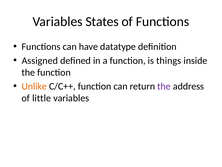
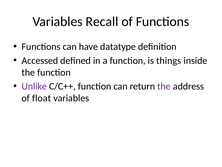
States: States -> Recall (102, 21)
Assigned: Assigned -> Accessed (40, 60)
Unlike colour: orange -> purple (34, 86)
little: little -> float (42, 98)
